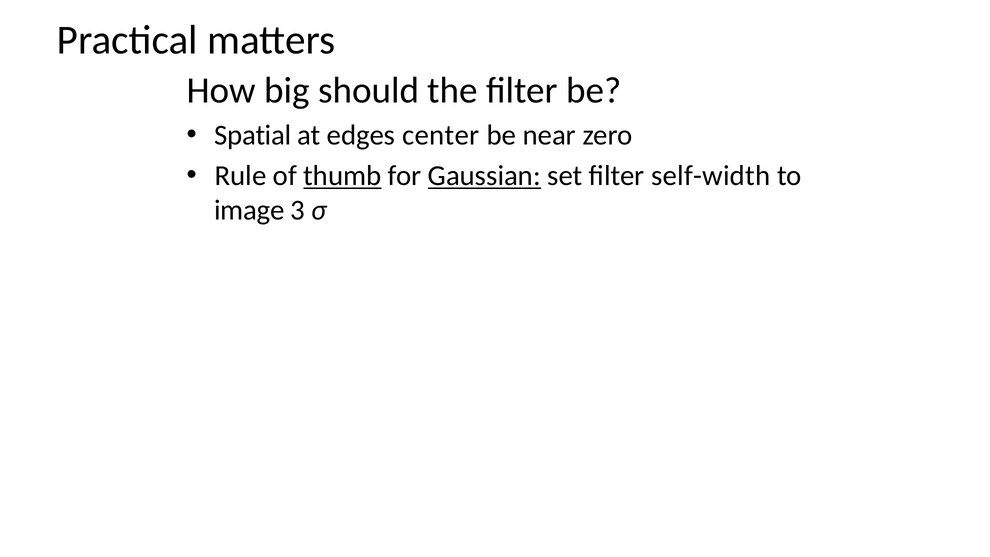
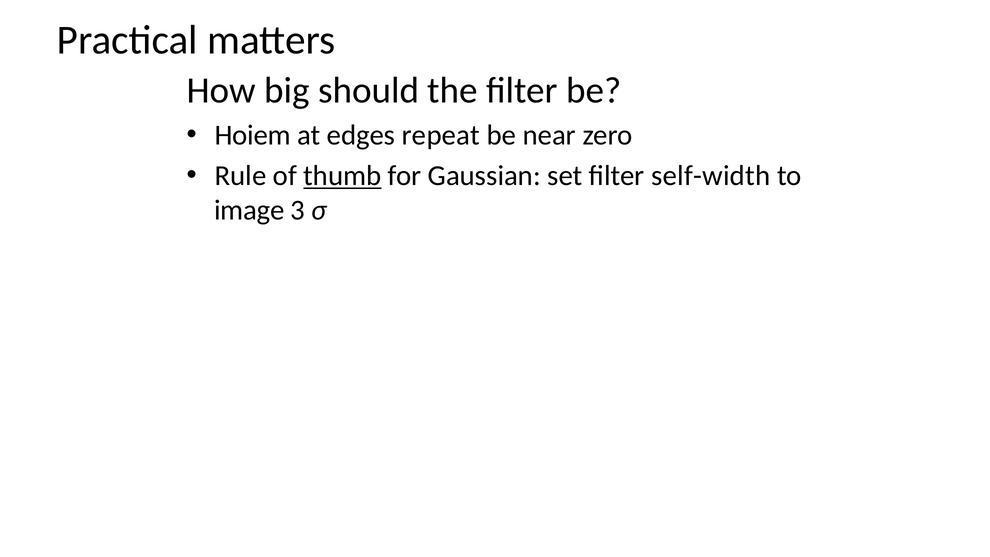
Spatial: Spatial -> Hoiem (253, 135)
center: center -> repeat (441, 135)
Gaussian underline: present -> none (484, 176)
